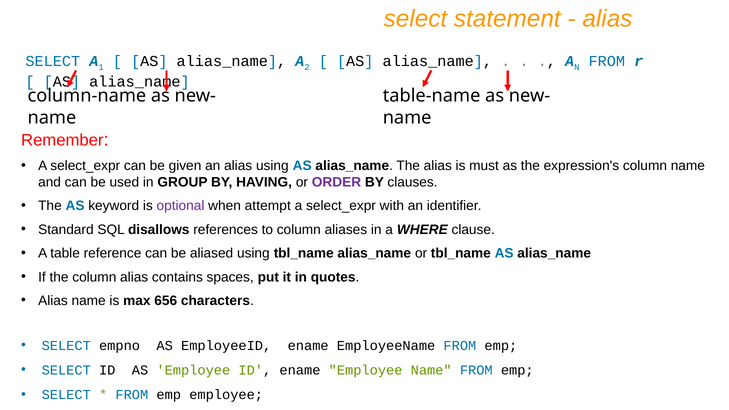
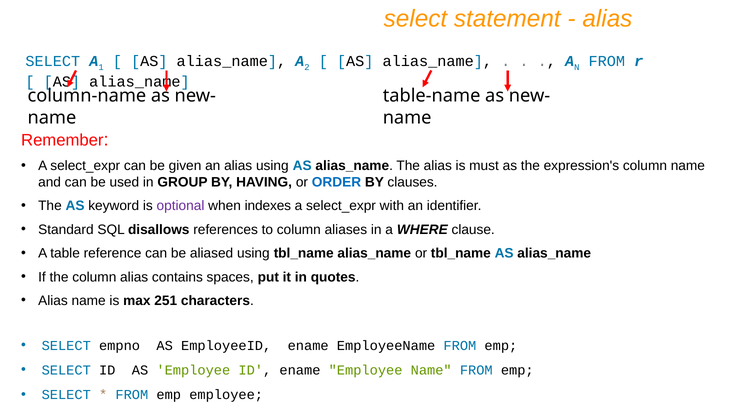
ORDER colour: purple -> blue (336, 182)
attempt: attempt -> indexes (268, 206)
656: 656 -> 251 (166, 301)
